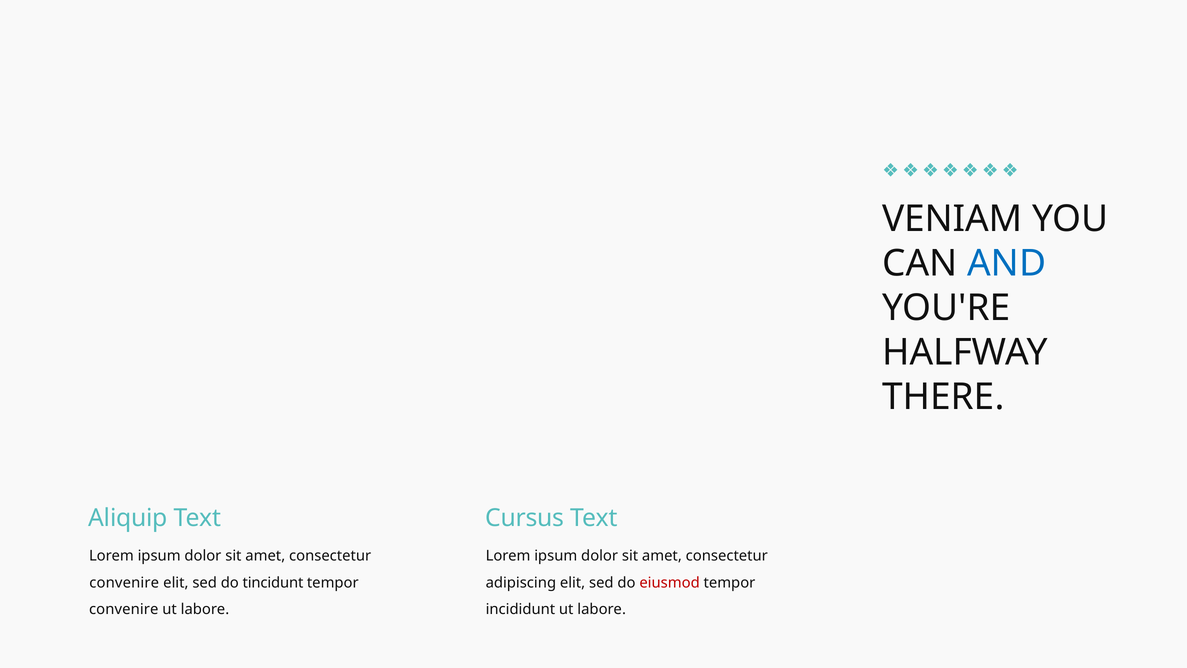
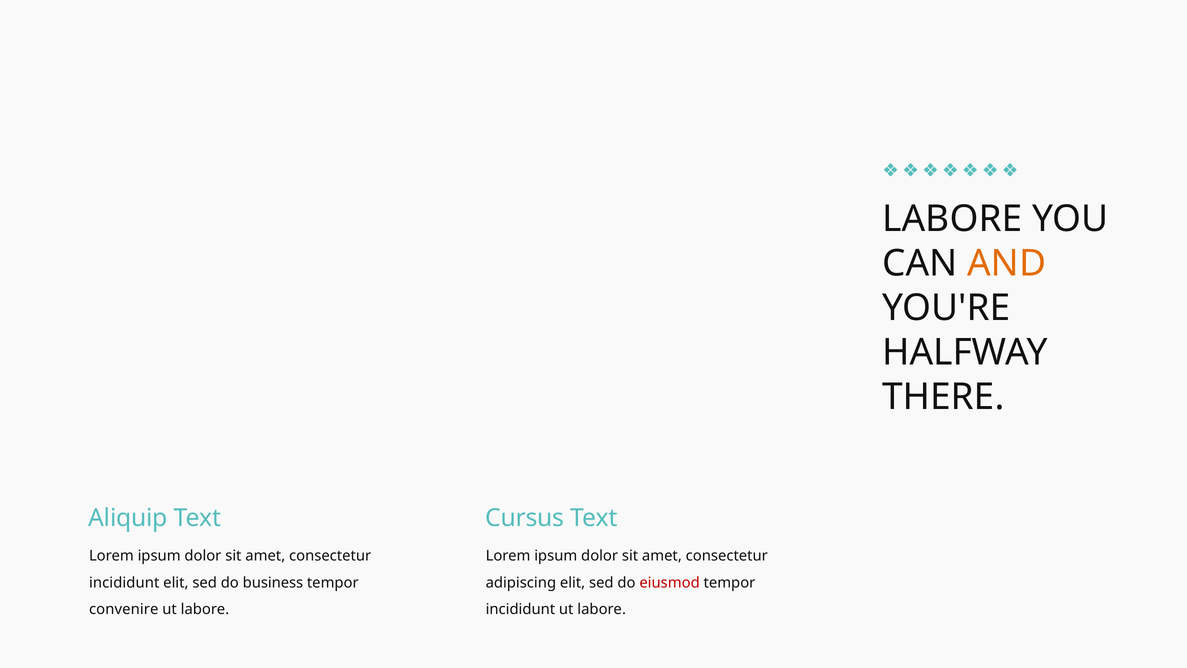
VENIAM: VENIAM -> LABORE (952, 219)
AND colour: blue -> orange (1007, 263)
convenire: convenire -> incididunt (124, 582)
tincidunt: tincidunt -> business (273, 582)
